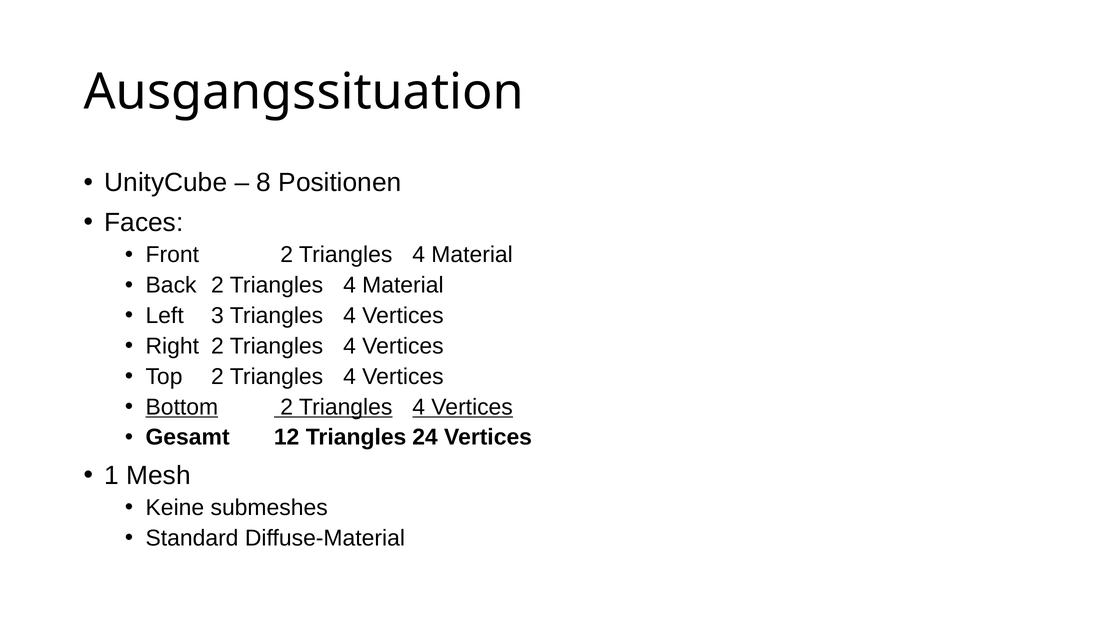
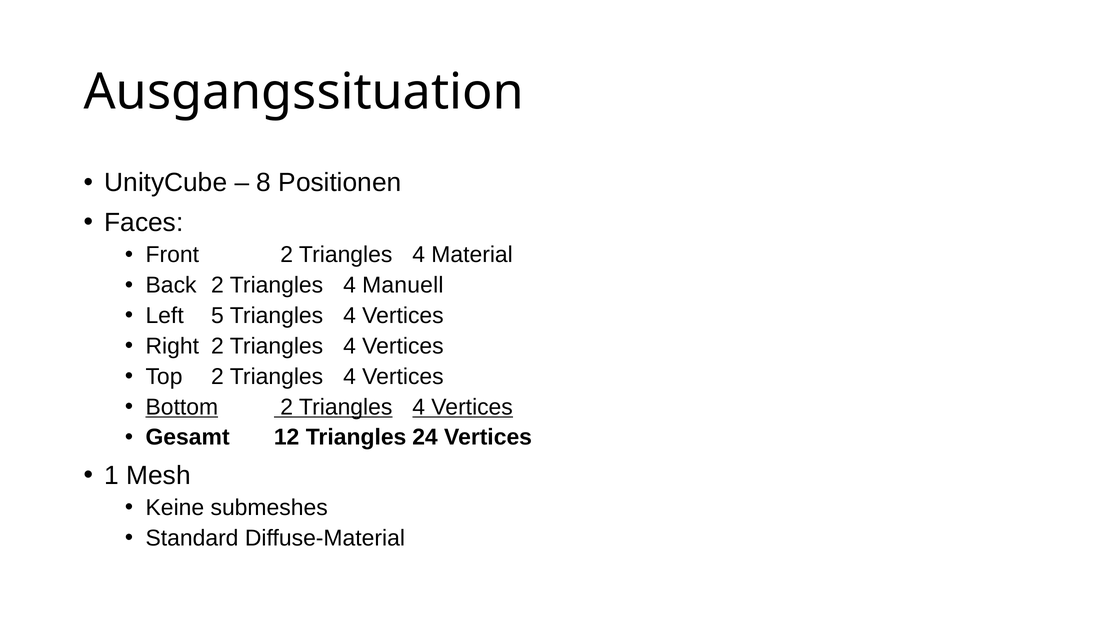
Material: Material -> Manuell (403, 285)
3: 3 -> 5 (217, 316)
